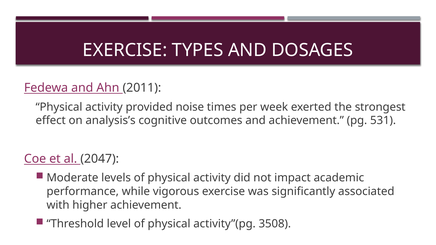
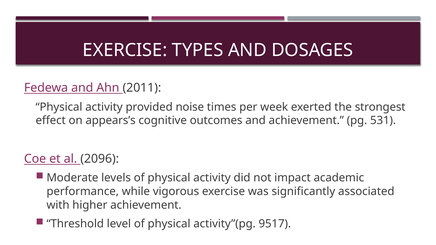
analysis’s: analysis’s -> appears’s (111, 121)
2047: 2047 -> 2096 (100, 159)
3508: 3508 -> 9517 (275, 224)
